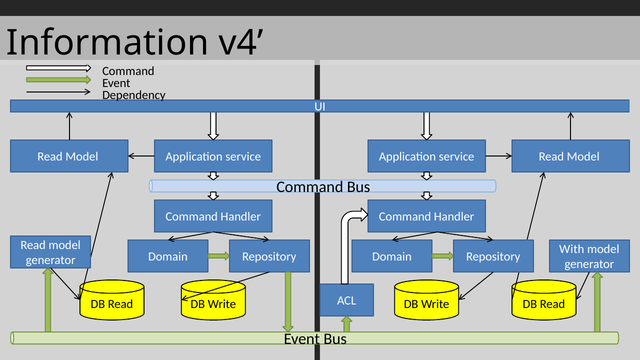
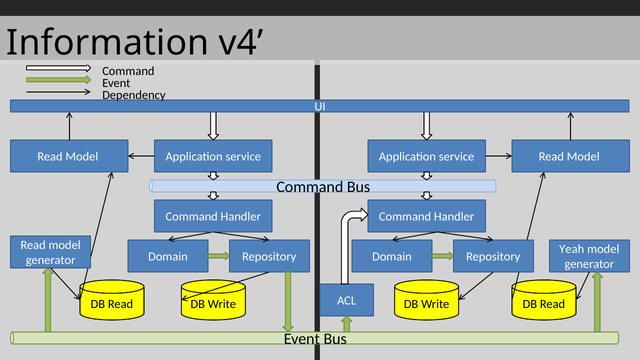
With: With -> Yeah (572, 249)
